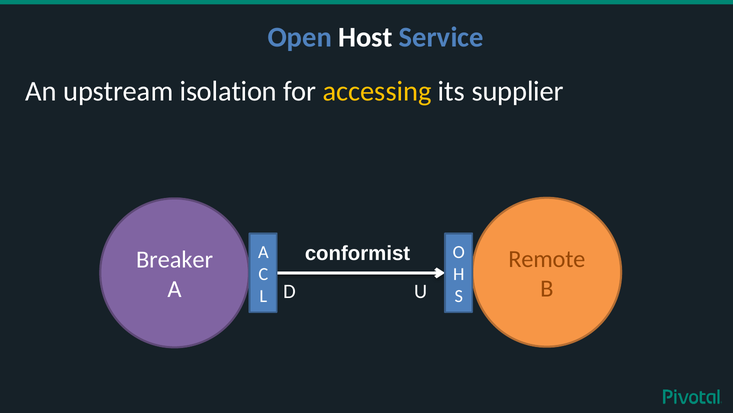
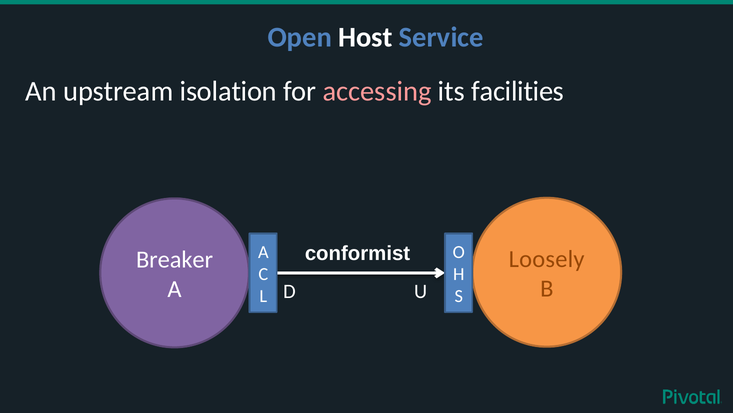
accessing colour: yellow -> pink (377, 91)
supplier: supplier -> facilities (518, 91)
Remote: Remote -> Loosely (547, 259)
